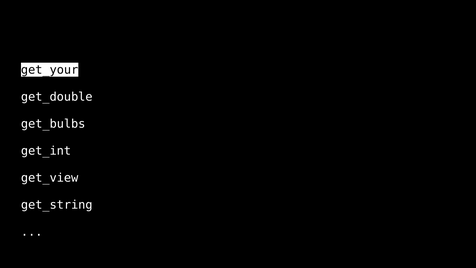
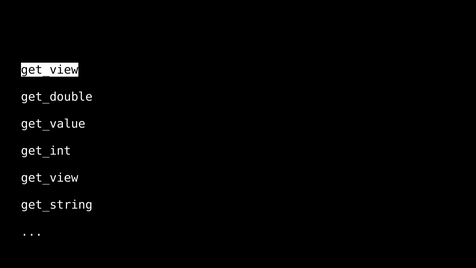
get_your: get_your -> get_view (50, 70)
get_bulbs: get_bulbs -> get_value (53, 124)
